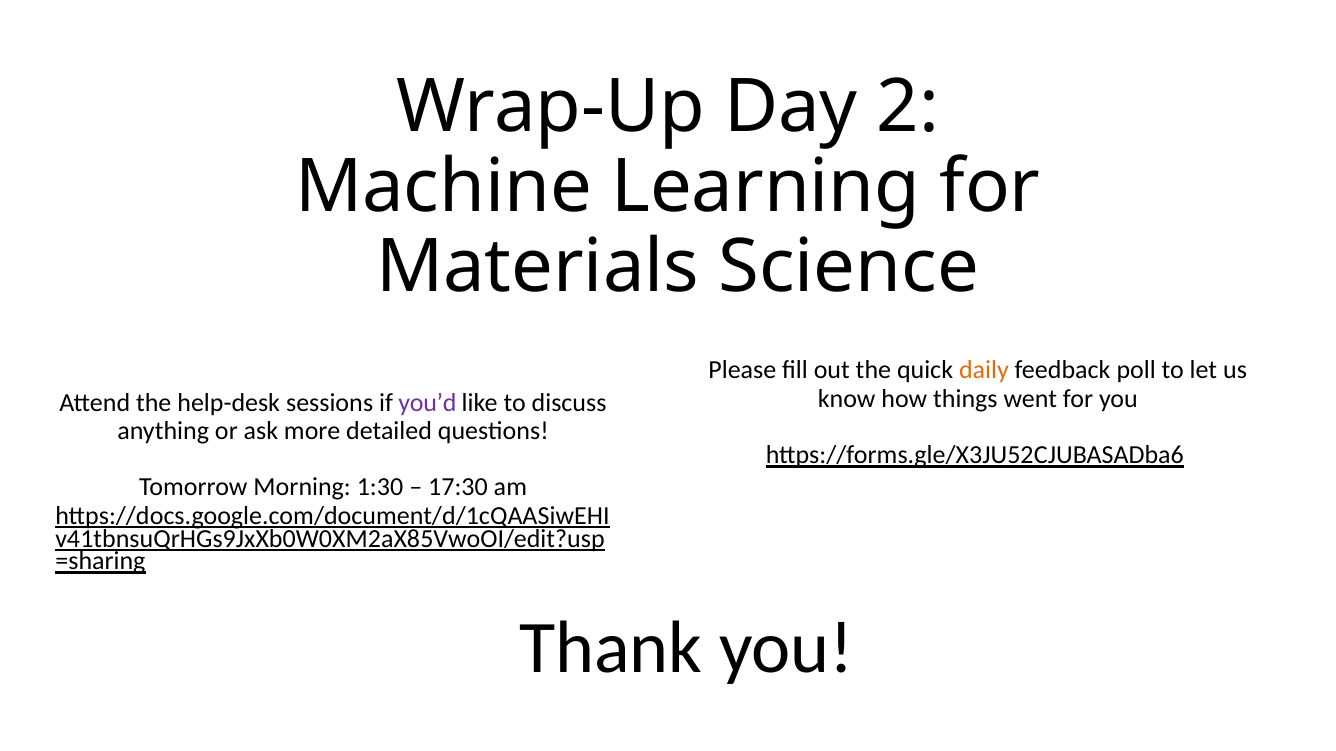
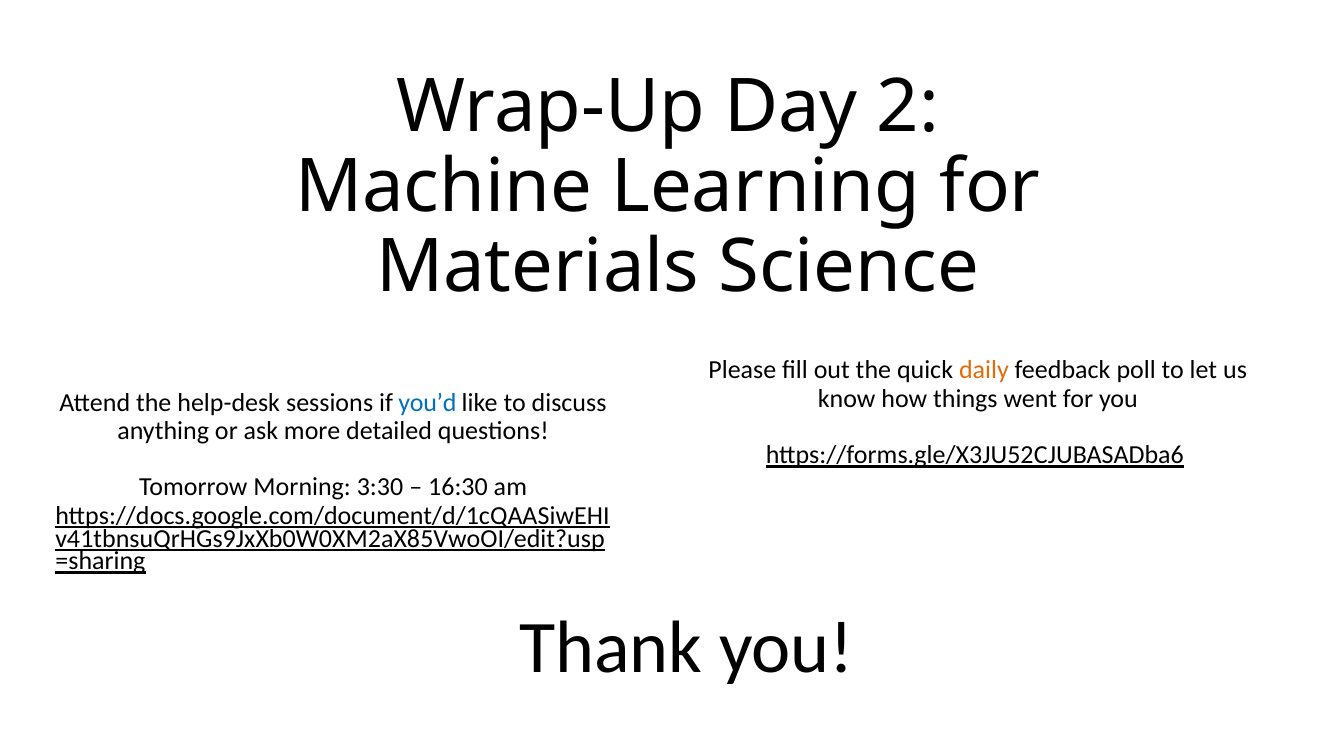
you’d colour: purple -> blue (427, 404)
1:30: 1:30 -> 3:30 (380, 488)
17:30: 17:30 -> 16:30 (458, 488)
